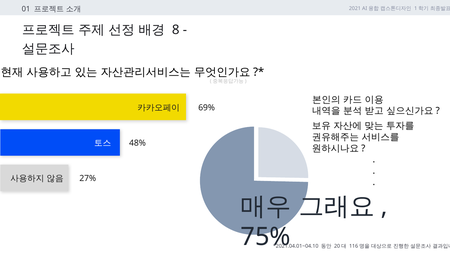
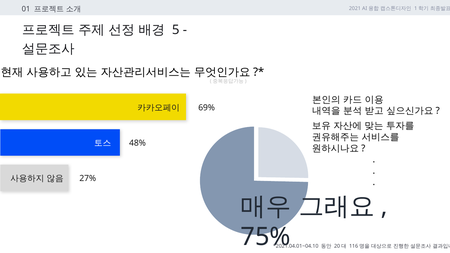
8: 8 -> 5 (176, 30)
